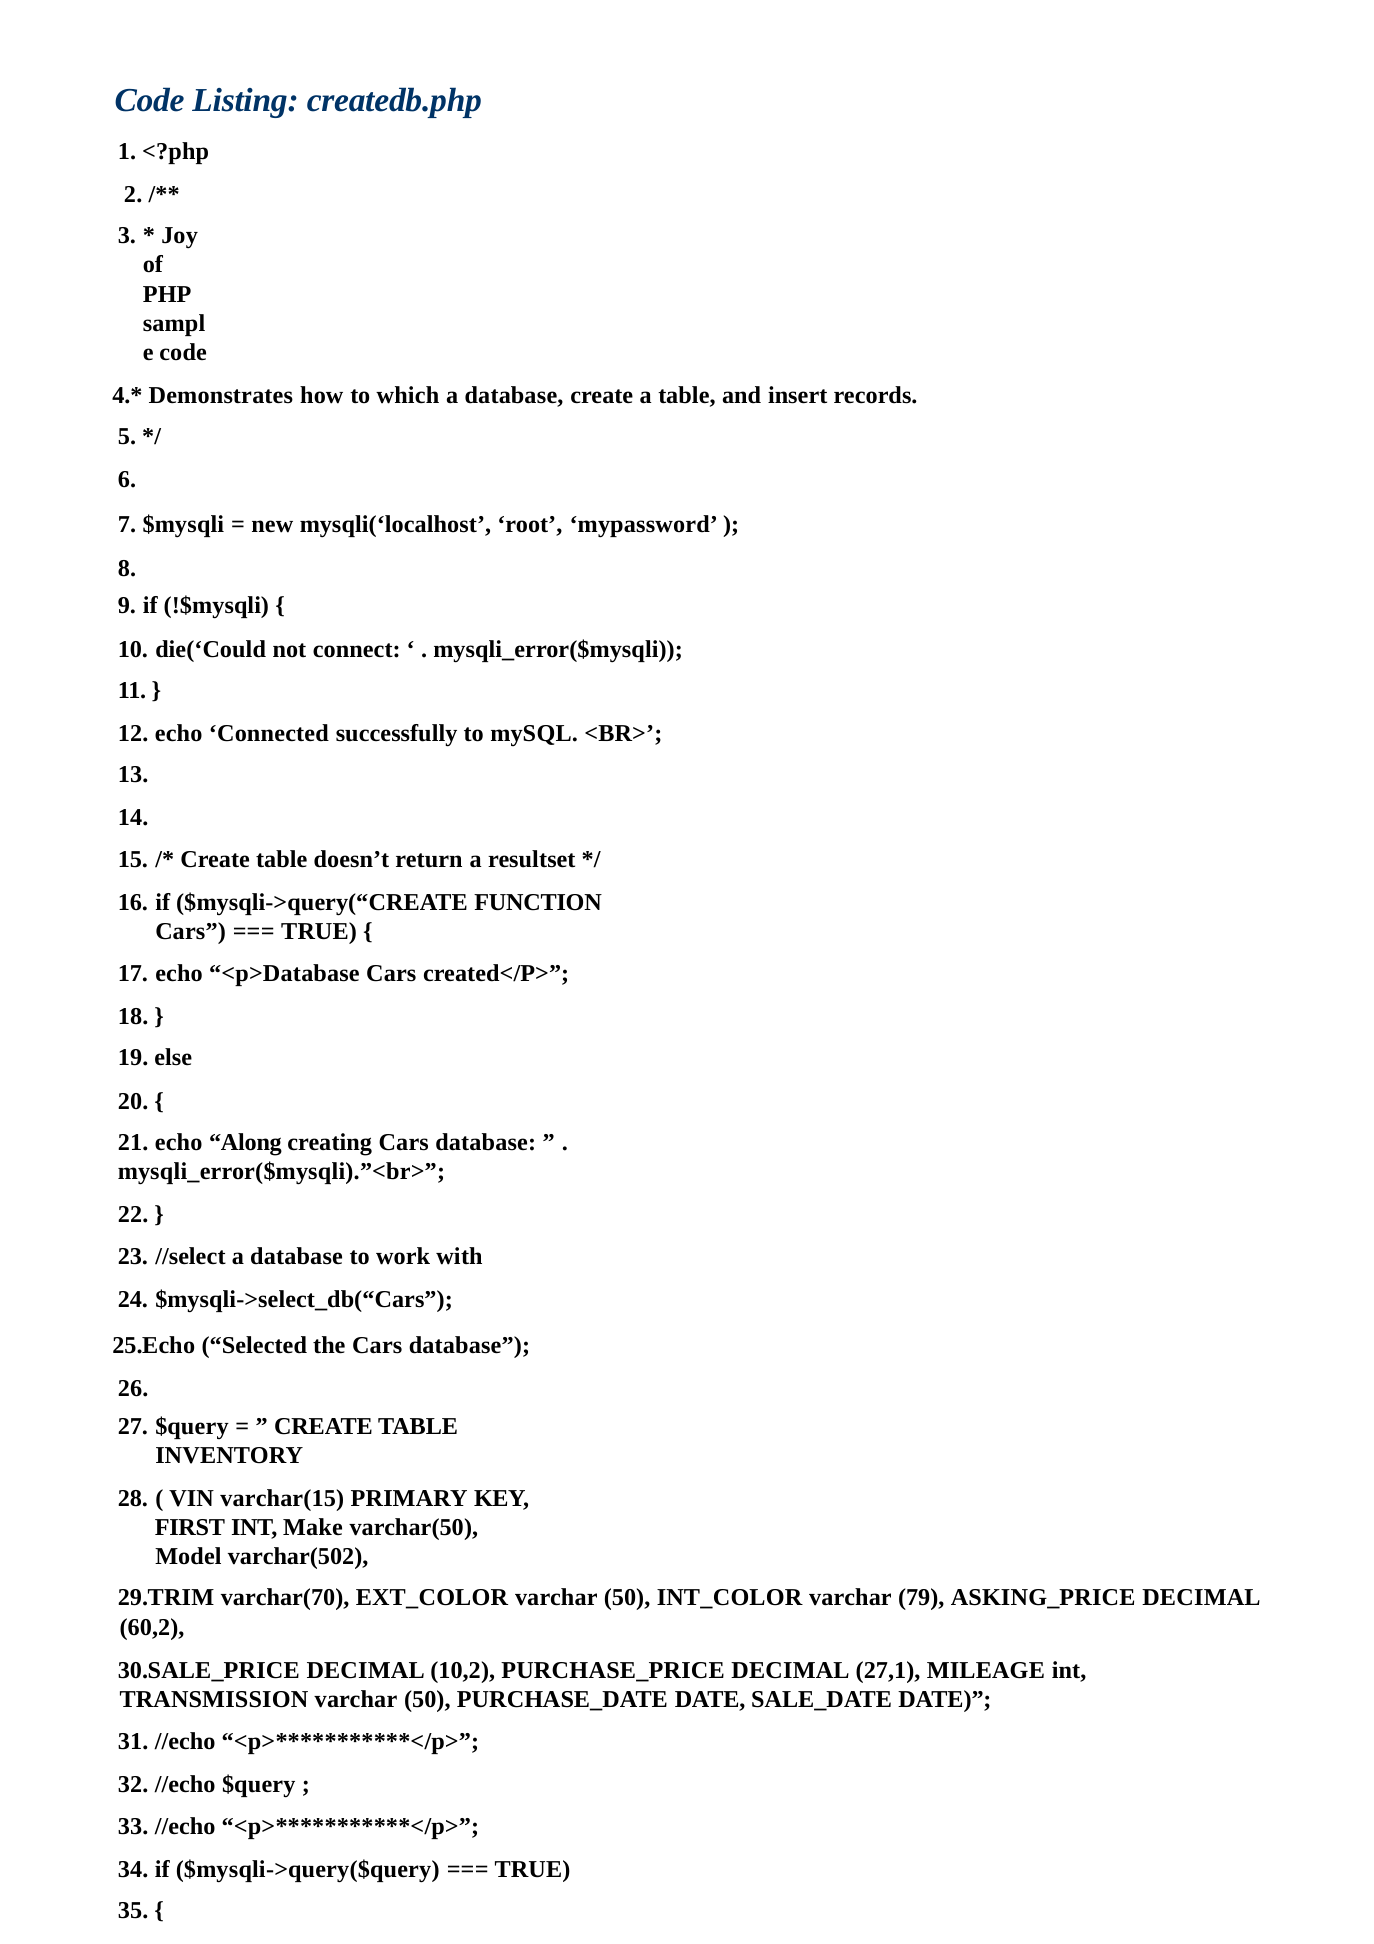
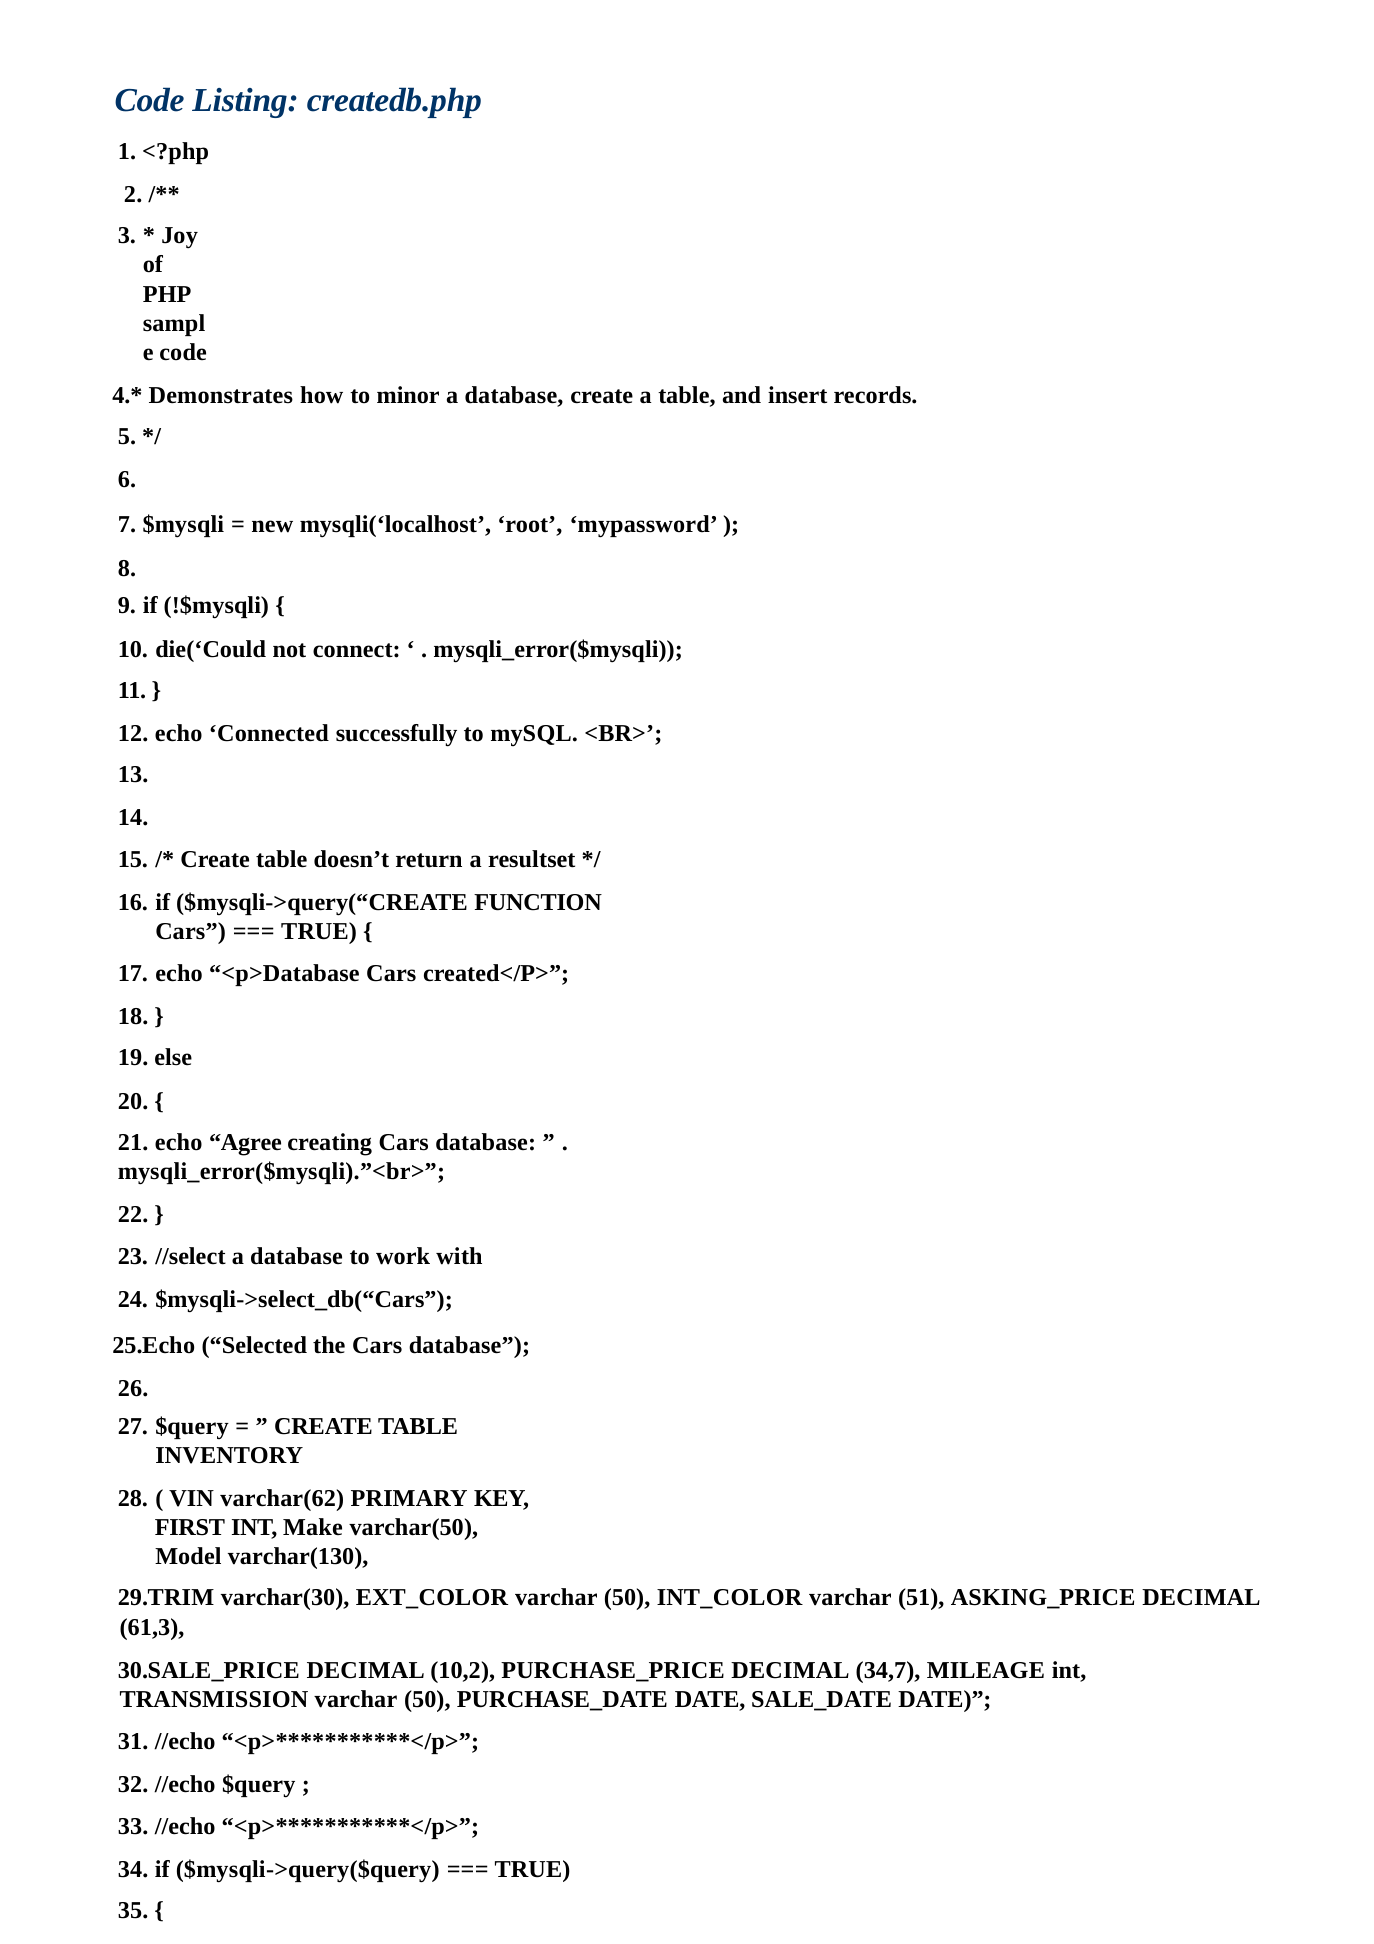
which: which -> minor (408, 395)
Along: Along -> Agree (245, 1143)
varchar(15: varchar(15 -> varchar(62 (282, 1499)
varchar(502: varchar(502 -> varchar(130 (298, 1557)
varchar(70: varchar(70 -> varchar(30 (285, 1598)
79: 79 -> 51 (921, 1598)
60,2: 60,2 -> 61,3 (152, 1628)
27,1: 27,1 -> 34,7 (888, 1671)
